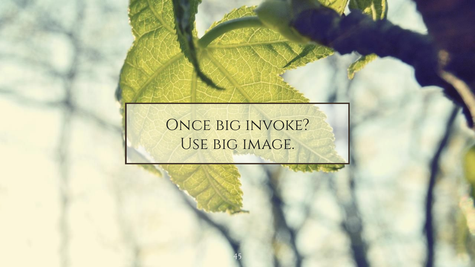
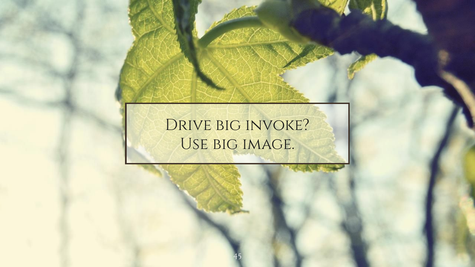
Once: Once -> Drive (189, 125)
